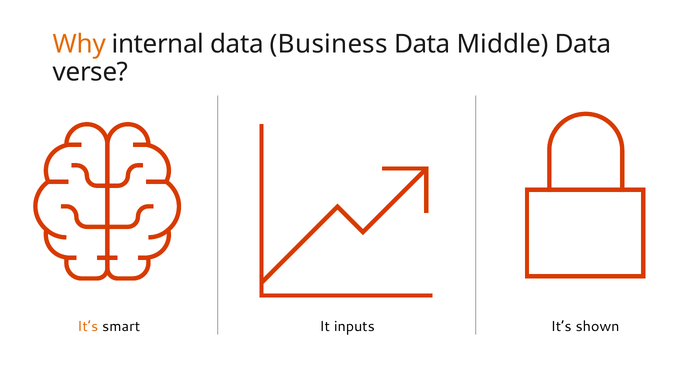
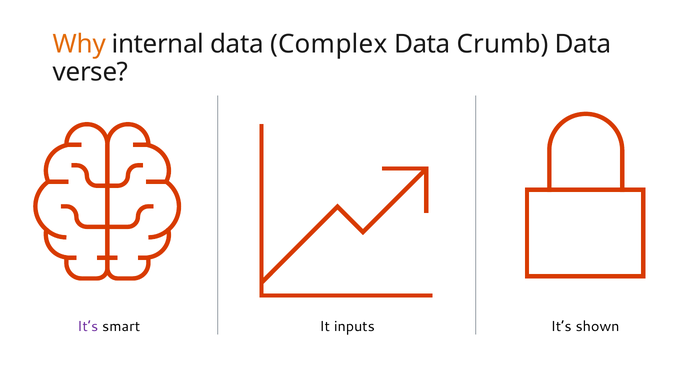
Business: Business -> Complex (329, 44)
Middle: Middle -> Crumb (503, 44)
It’s colour: orange -> purple (88, 327)
